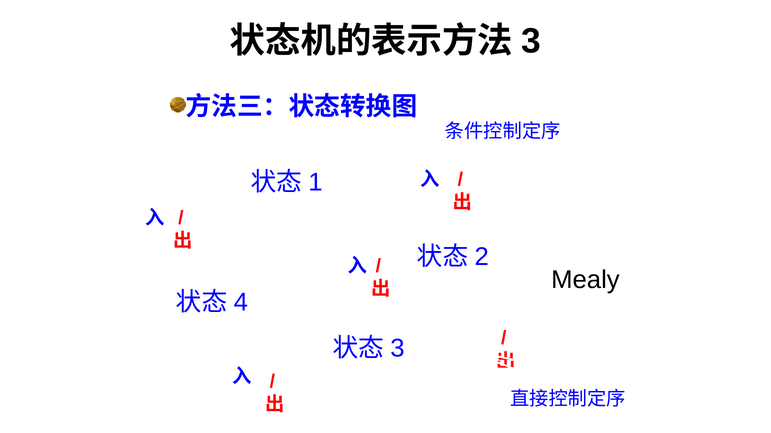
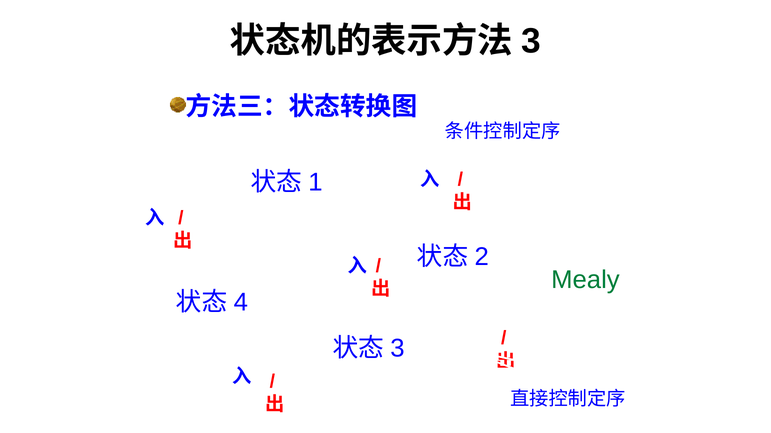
Mealy colour: black -> green (585, 280)
